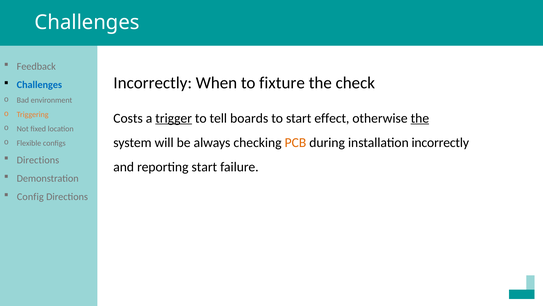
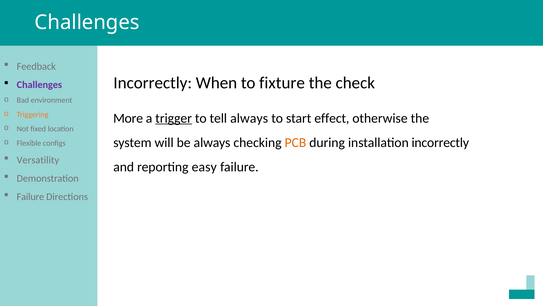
Challenges colour: blue -> purple (39, 85)
Costs: Costs -> More (128, 118)
tell boards: boards -> always (249, 118)
the underline: present -> none (420, 118)
Directions: Directions -> Versatility (38, 160)
reporting start: start -> easy (204, 167)
Config: Config -> Failure (30, 197)
